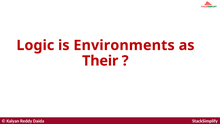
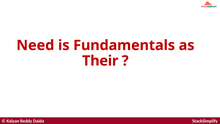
Logic: Logic -> Need (35, 45)
Environments: Environments -> Fundamentals (124, 45)
